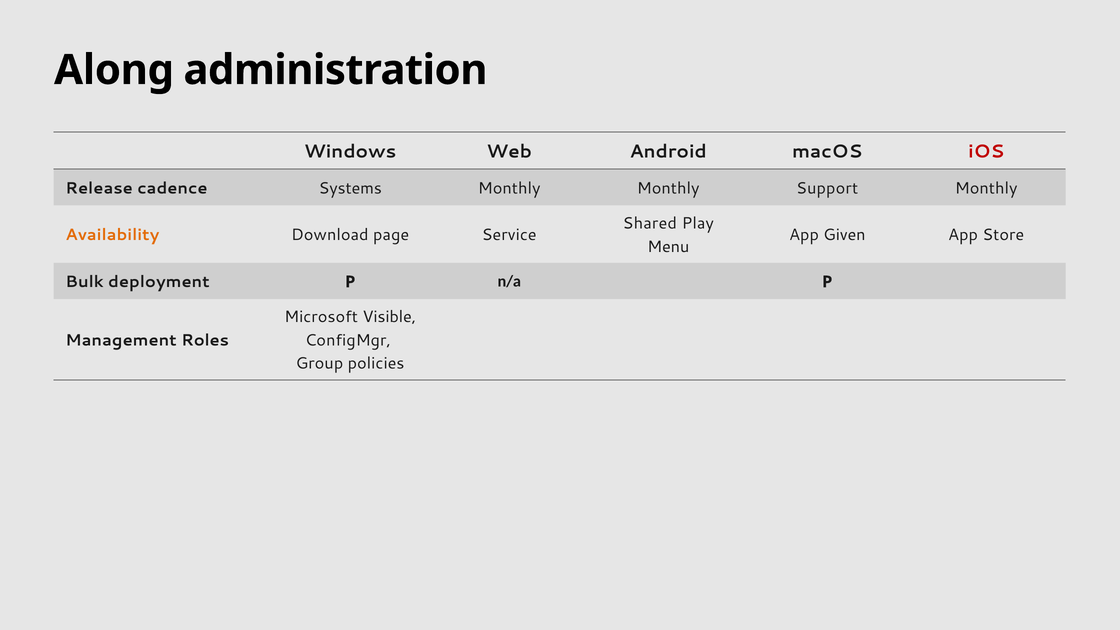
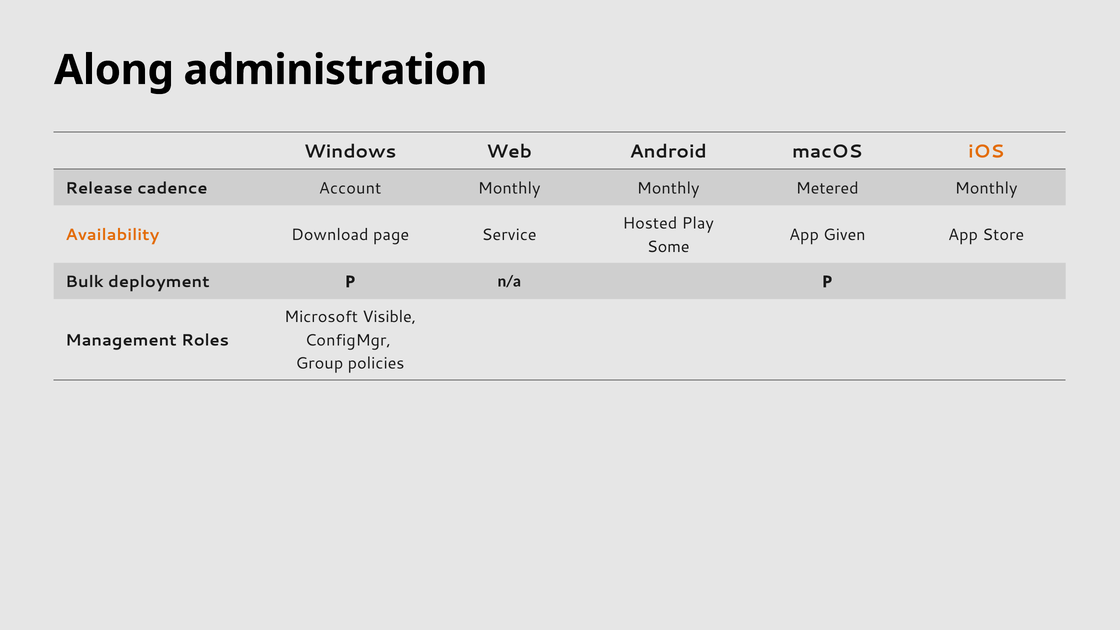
iOS colour: red -> orange (986, 151)
Systems: Systems -> Account (350, 188)
Support: Support -> Metered (827, 188)
Shared: Shared -> Hosted (650, 223)
Menu: Menu -> Some (668, 247)
